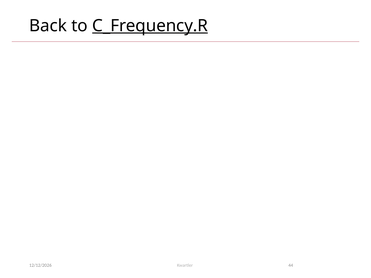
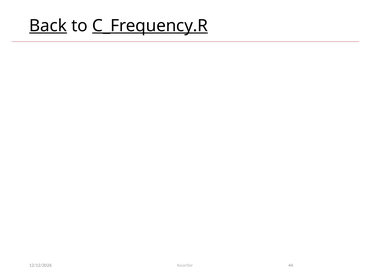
Back underline: none -> present (48, 26)
